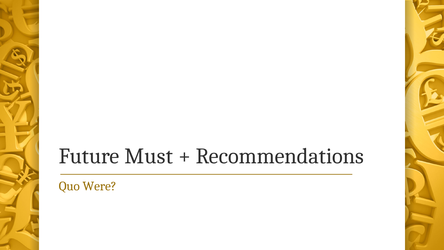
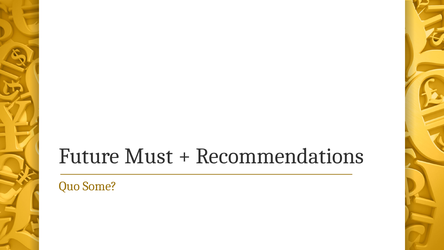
Were: Were -> Some (100, 186)
